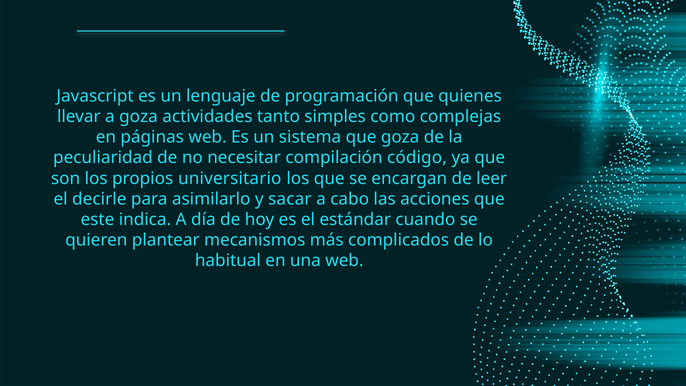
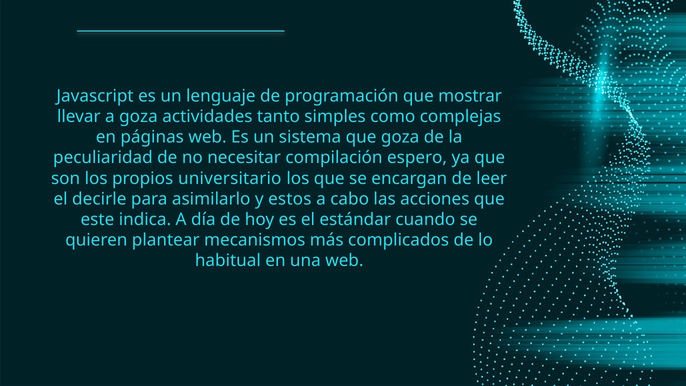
quienes: quienes -> mostrar (470, 96)
código: código -> espero (417, 158)
sacar: sacar -> estos (290, 199)
